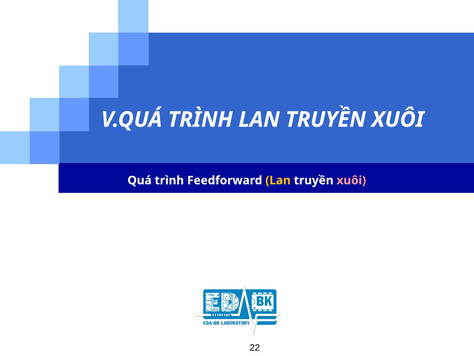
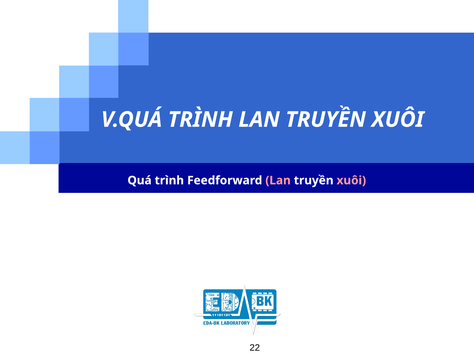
Lan colour: yellow -> pink (278, 180)
